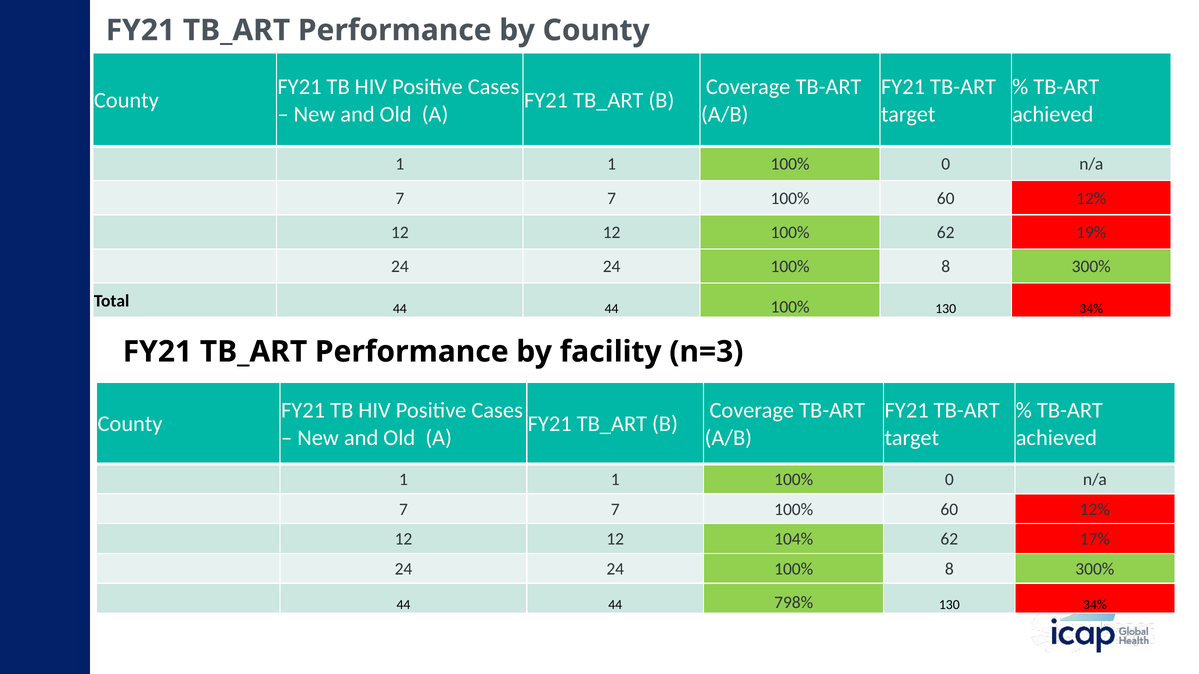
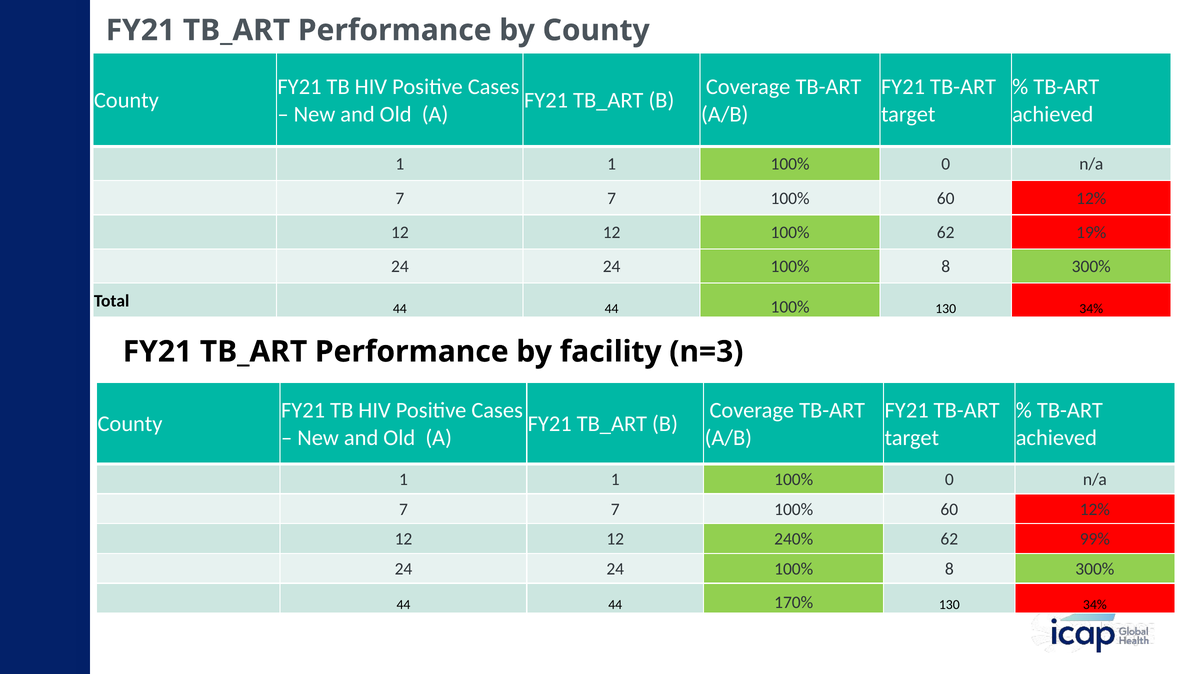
104%: 104% -> 240% (794, 540)
17%: 17% -> 99% (1095, 540)
798%: 798% -> 170% (794, 603)
